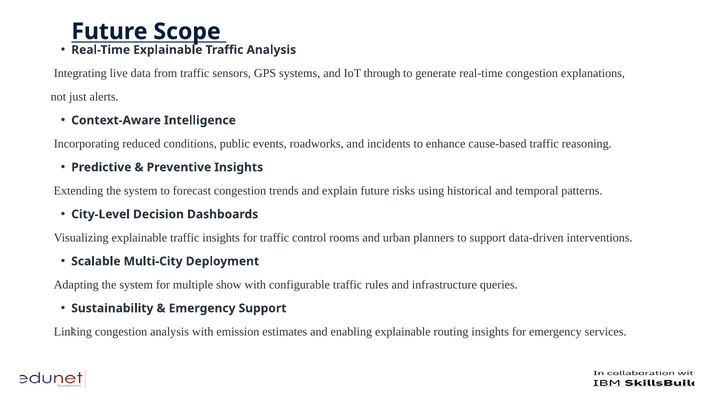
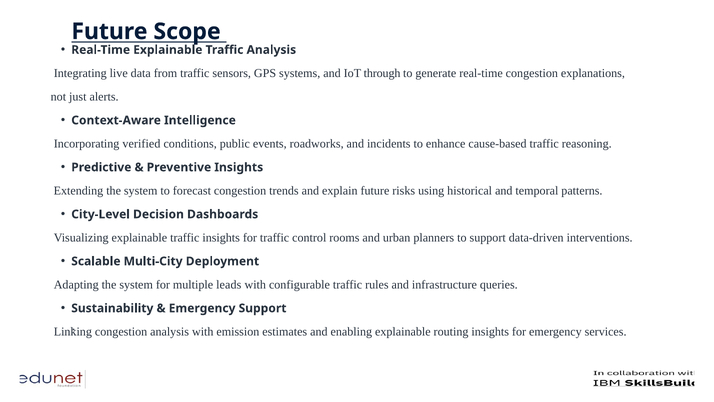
reduced: reduced -> verified (141, 144)
show: show -> leads (229, 285)
